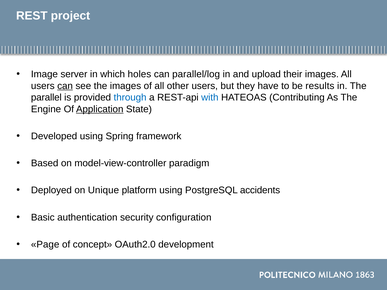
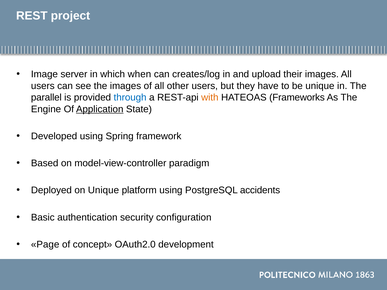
holes: holes -> when (139, 74)
parallel/log: parallel/log -> creates/log (196, 74)
can underline: present -> none (65, 86)
be results: results -> unique (320, 86)
with colour: blue -> orange (210, 98)
Contributing: Contributing -> Frameworks (297, 98)
